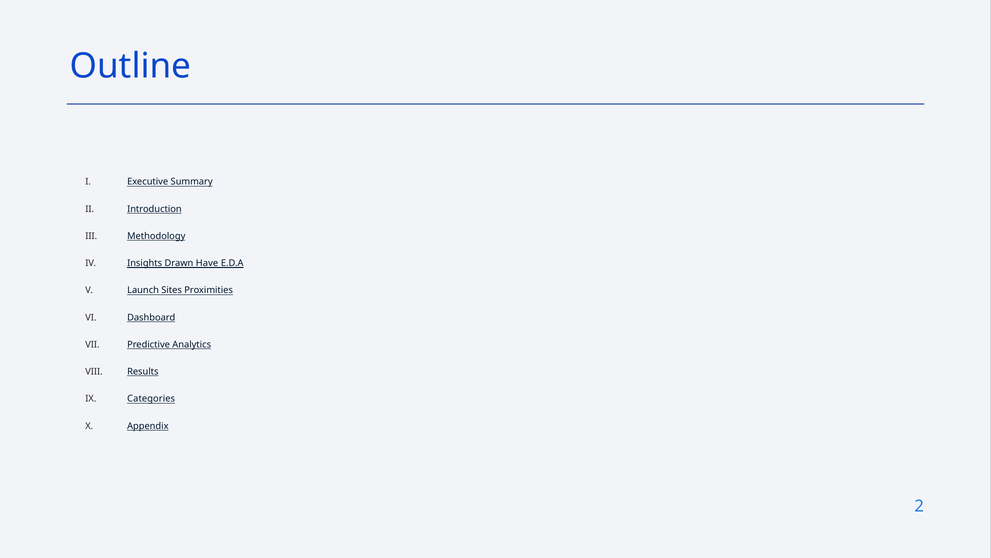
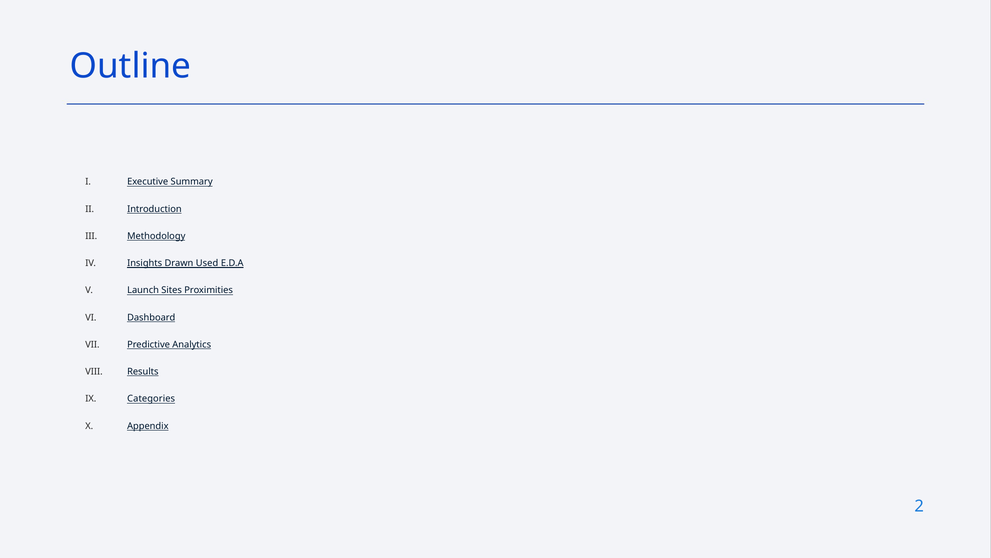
Have: Have -> Used (207, 263)
